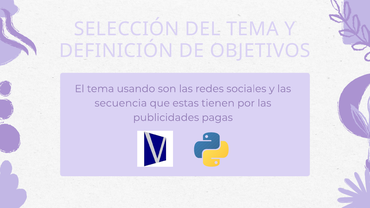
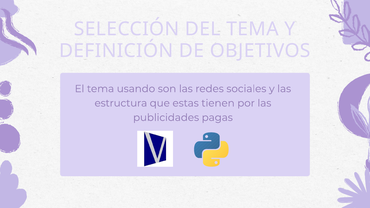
secuencia: secuencia -> estructura (121, 103)
